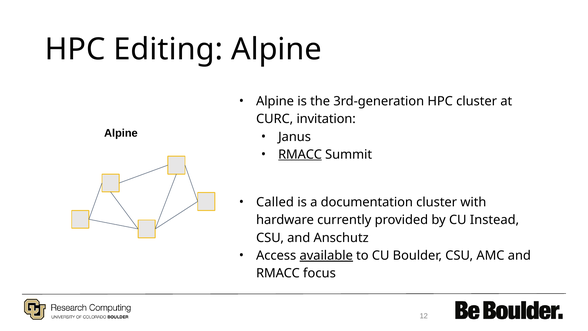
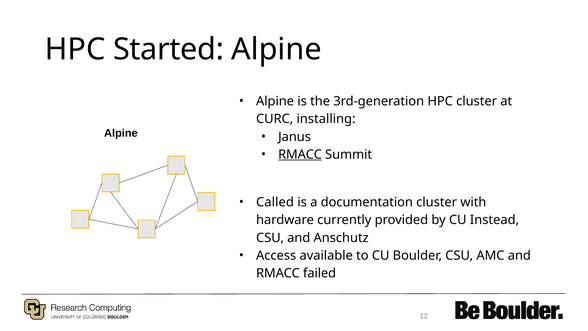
Editing: Editing -> Started (168, 49)
invitation: invitation -> installing (326, 119)
available underline: present -> none (326, 255)
focus: focus -> failed (320, 273)
